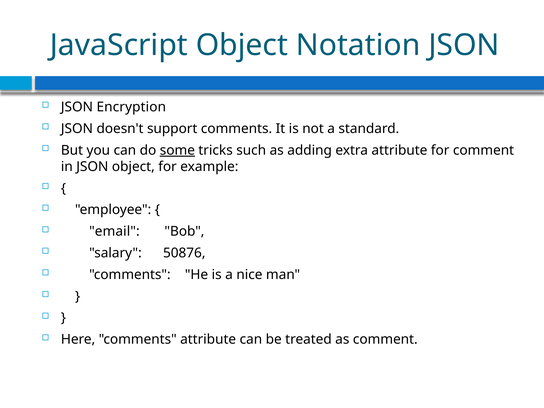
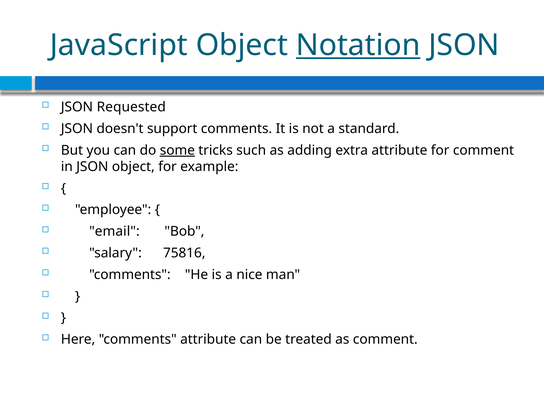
Notation underline: none -> present (358, 45)
Encryption: Encryption -> Requested (131, 107)
50876: 50876 -> 75816 (184, 253)
